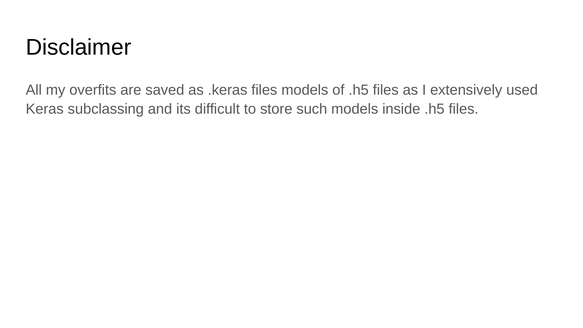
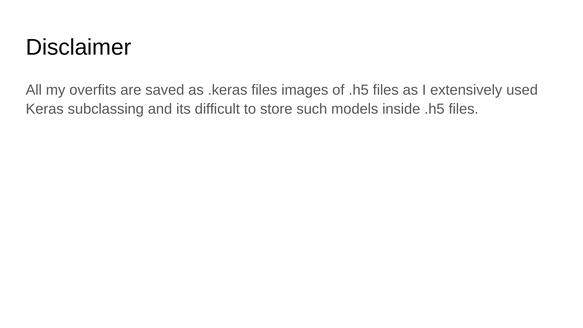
files models: models -> images (305, 90)
